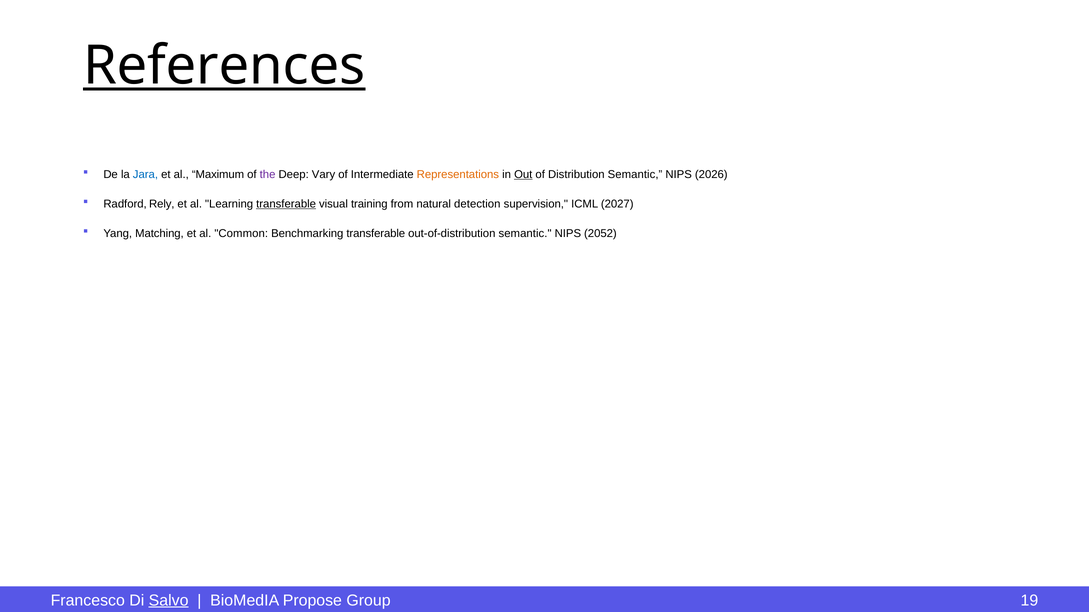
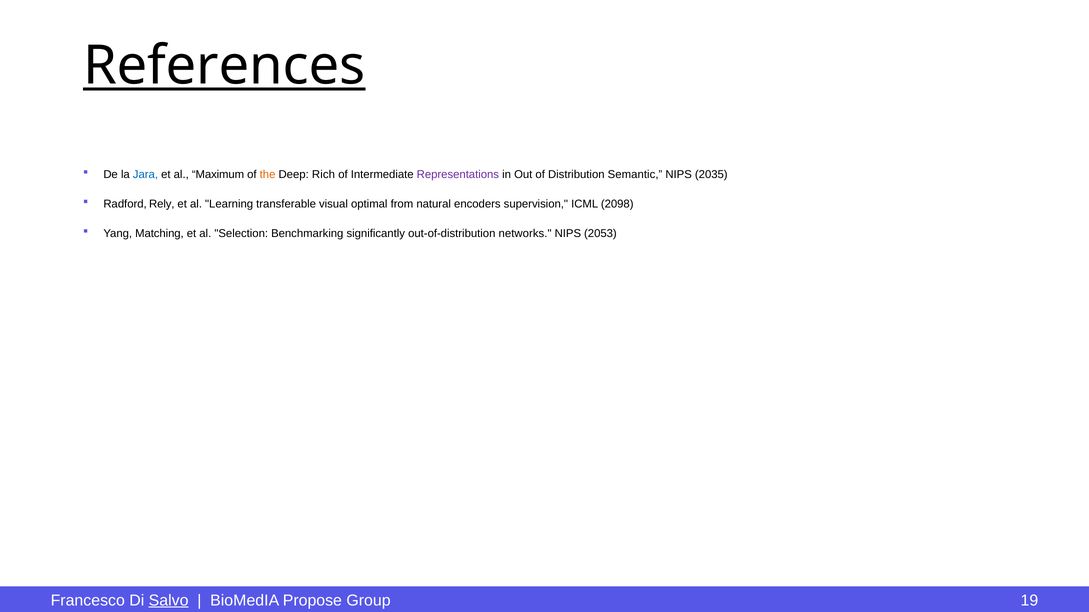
the colour: purple -> orange (268, 175)
Vary: Vary -> Rich (323, 175)
Representations colour: orange -> purple (458, 175)
Out underline: present -> none (523, 175)
2026: 2026 -> 2035 (711, 175)
transferable underline: present -> none (286, 204)
training: training -> optimal (369, 204)
detection: detection -> encoders (477, 204)
2027: 2027 -> 2098 (617, 204)
Common: Common -> Selection (241, 234)
Benchmarking transferable: transferable -> significantly (376, 234)
out-of-distribution semantic: semantic -> networks (525, 234)
2052: 2052 -> 2053 (600, 234)
